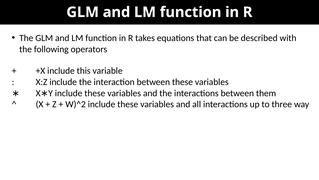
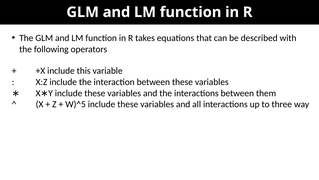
W)^2: W)^2 -> W)^5 (76, 104)
